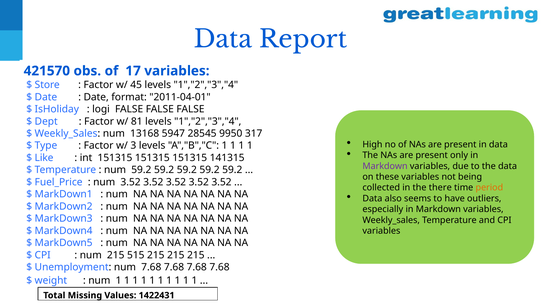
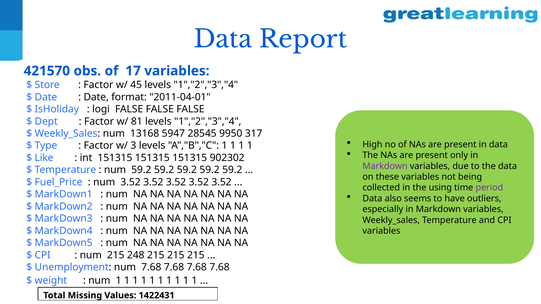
141315: 141315 -> 902302 (227, 158)
there: there -> using (440, 188)
period colour: orange -> purple (489, 188)
515: 515 -> 248 (136, 255)
